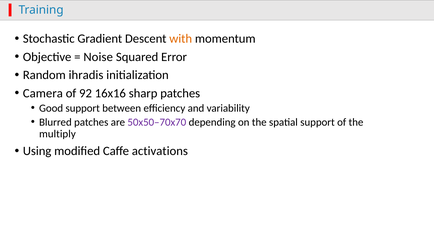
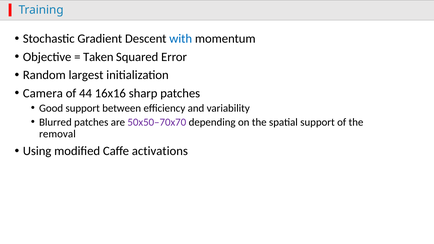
with colour: orange -> blue (181, 39)
Noise: Noise -> Taken (98, 57)
ihradis: ihradis -> largest (86, 75)
92: 92 -> 44 (86, 93)
multiply: multiply -> removal (57, 134)
